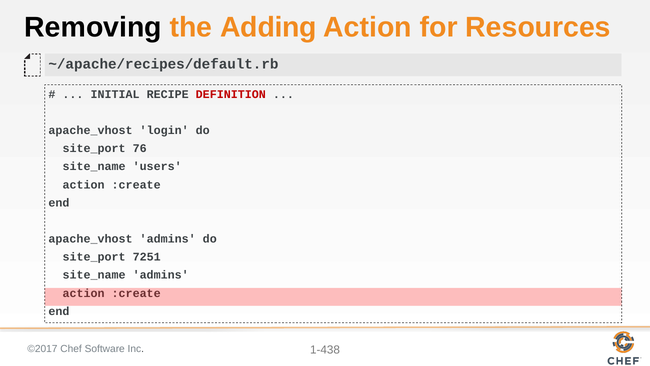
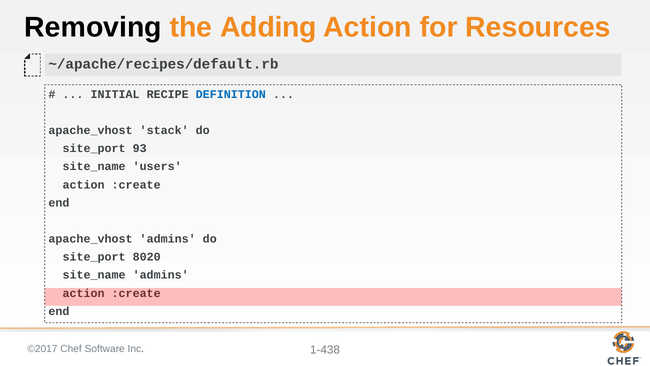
DEFINITION colour: red -> blue (231, 94)
login: login -> stack (164, 130)
76: 76 -> 93 (140, 148)
7251: 7251 -> 8020 (147, 257)
